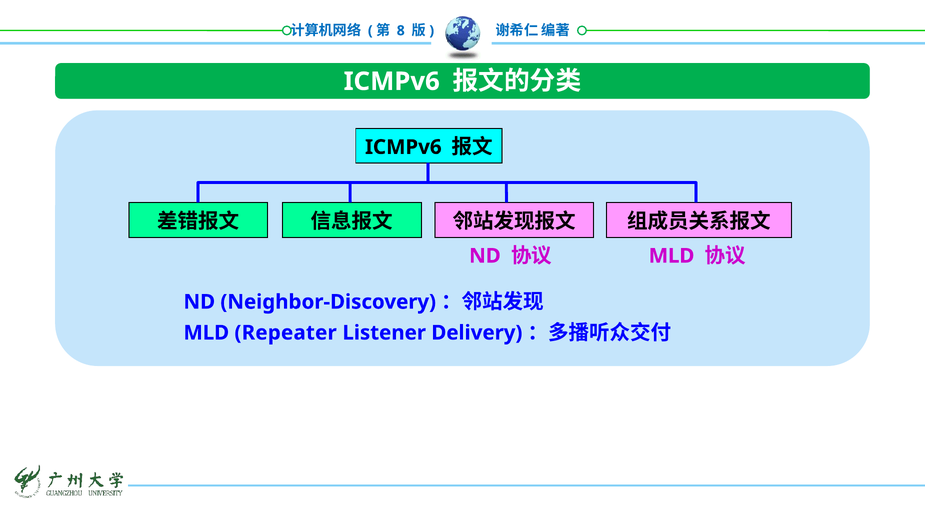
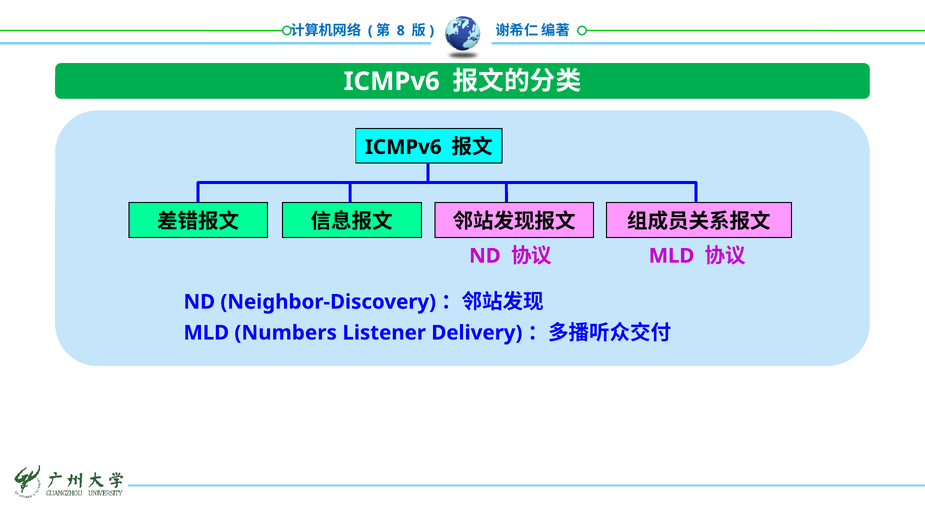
Repeater: Repeater -> Numbers (286, 333)
